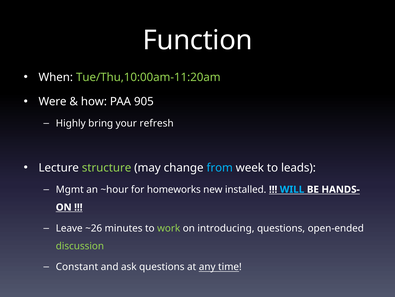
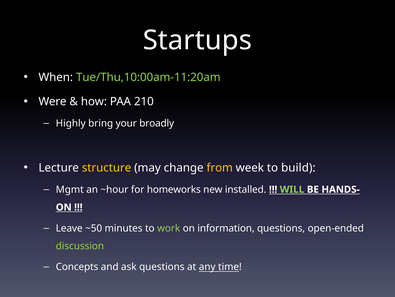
Function: Function -> Startups (197, 40)
905: 905 -> 210 (144, 101)
refresh: refresh -> broadly (157, 123)
structure colour: light green -> yellow (107, 167)
from colour: light blue -> yellow (220, 167)
leads: leads -> build (298, 167)
WILL colour: light blue -> light green (292, 189)
~26: ~26 -> ~50 (94, 228)
introducing: introducing -> information (226, 228)
Constant: Constant -> Concepts (77, 266)
